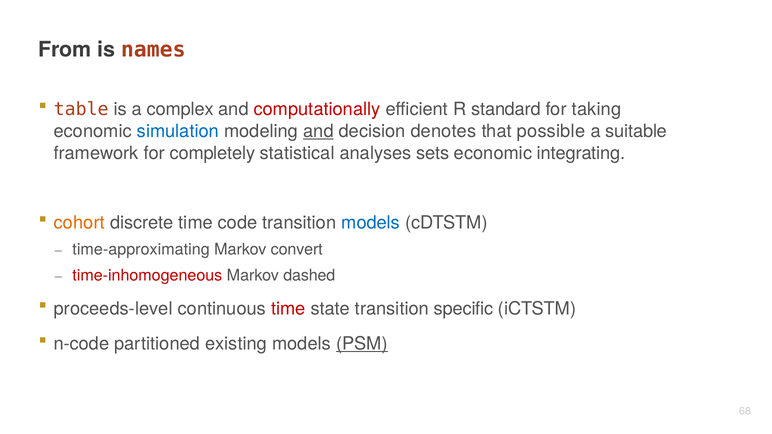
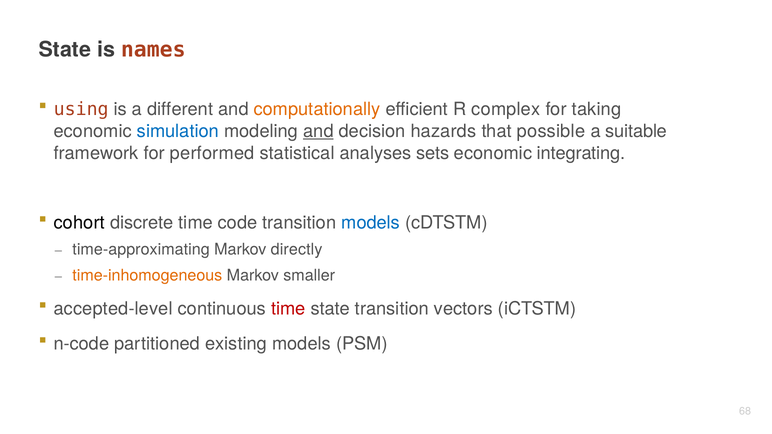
From: From -> State (65, 50)
table: table -> using (81, 109)
complex: complex -> different (180, 109)
computationally colour: red -> orange (317, 109)
standard: standard -> complex (506, 109)
denotes: denotes -> hazards (443, 131)
completely: completely -> performed (212, 153)
cohort colour: orange -> black (79, 223)
convert: convert -> directly (297, 250)
time-inhomogeneous colour: red -> orange (147, 275)
dashed: dashed -> smaller (309, 275)
proceeds-level: proceeds-level -> accepted-level (113, 309)
specific: specific -> vectors (463, 309)
PSM underline: present -> none (362, 344)
